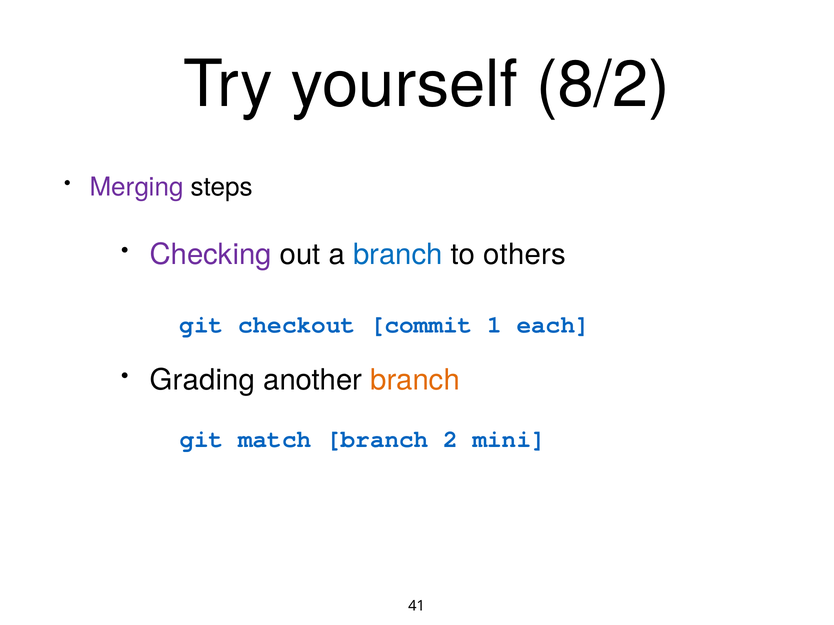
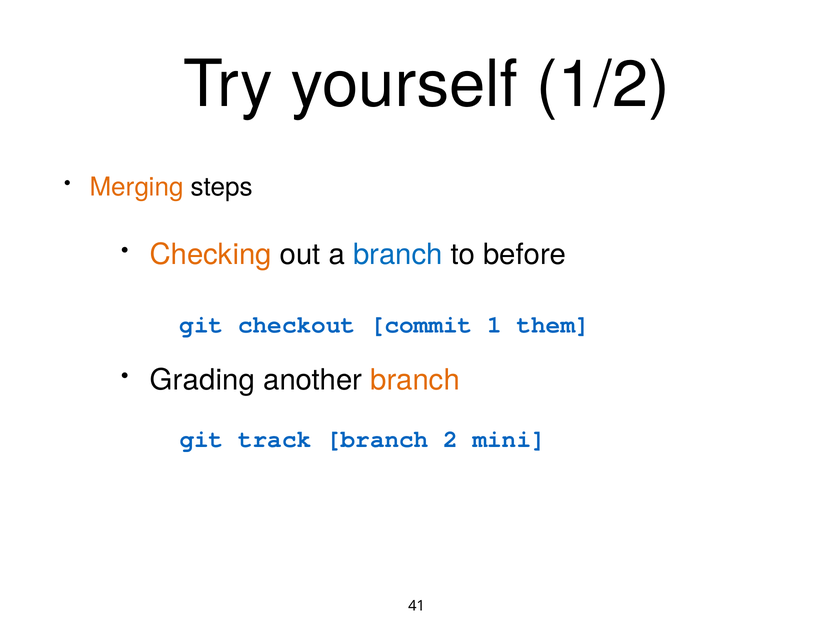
8/2: 8/2 -> 1/2 (603, 85)
Merging colour: purple -> orange (137, 187)
Checking colour: purple -> orange (211, 255)
others: others -> before (525, 255)
each: each -> them (553, 325)
match: match -> track (275, 440)
